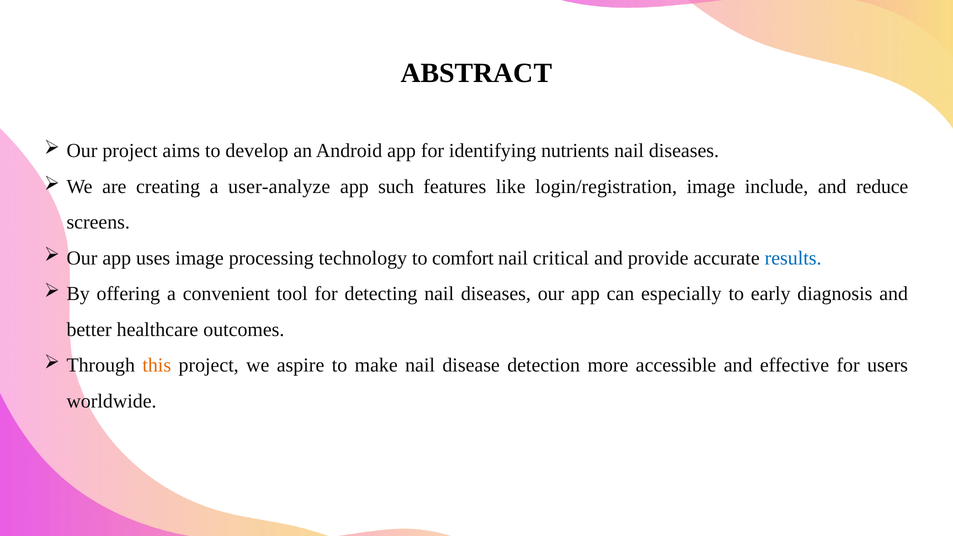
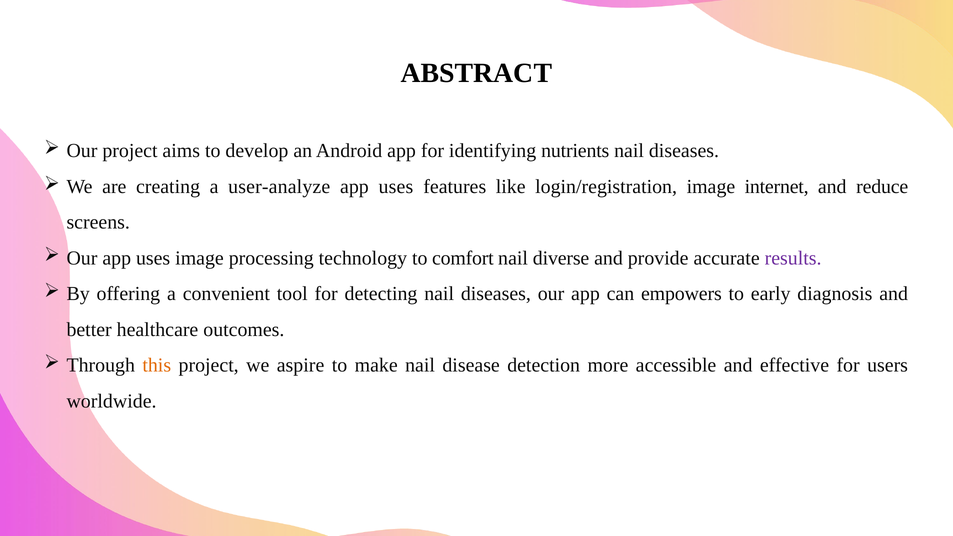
such: such -> uses (396, 187)
include: include -> internet (777, 187)
critical: critical -> diverse (561, 258)
results colour: blue -> purple (793, 258)
especially: especially -> empowers (681, 294)
